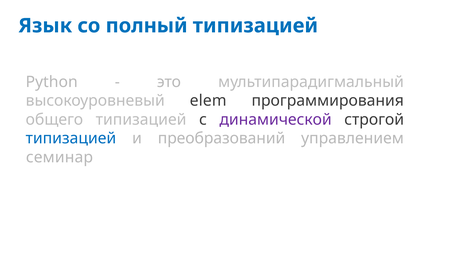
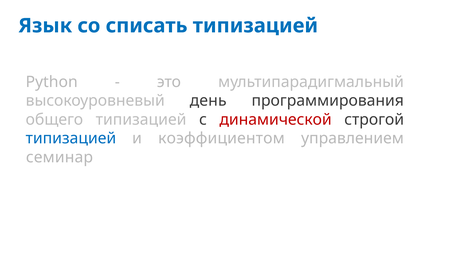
полный: полный -> списать (147, 26)
elem: elem -> день (208, 101)
динамической colour: purple -> red (276, 120)
преобразований: преобразований -> коэффициентом (221, 138)
